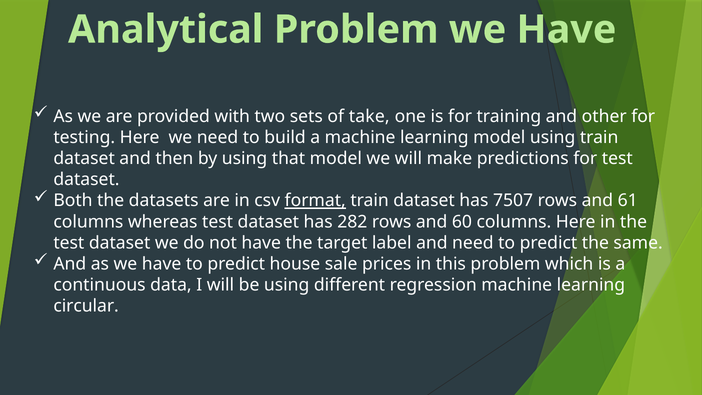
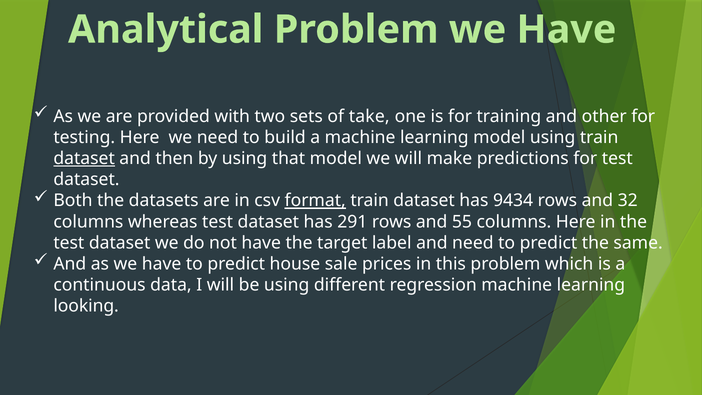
dataset underline: none -> present (84, 159)
7507: 7507 -> 9434 (513, 201)
61: 61 -> 32 (628, 201)
282: 282 -> 291 (352, 222)
60: 60 -> 55 (462, 222)
circular: circular -> looking (86, 306)
